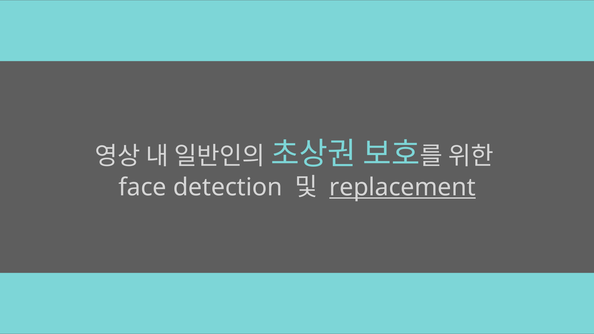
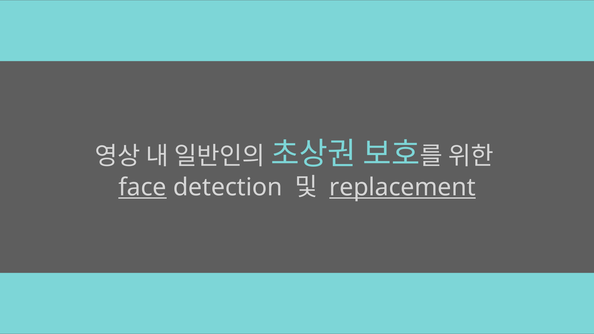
face underline: none -> present (142, 187)
